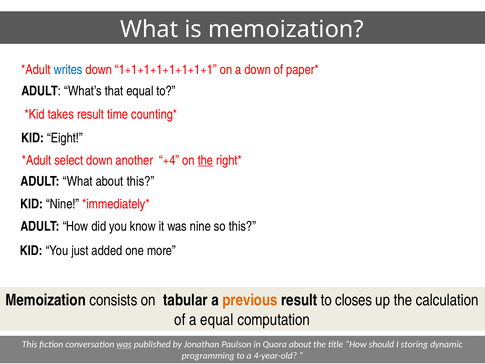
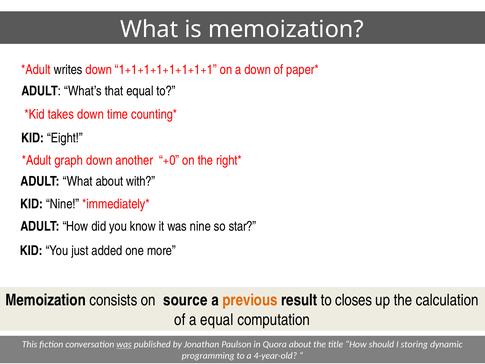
writes colour: blue -> black (68, 70)
takes result: result -> down (90, 114)
select: select -> graph (69, 160)
+4: +4 -> +0 (169, 160)
the underline: present -> none (205, 160)
about this: this -> with (141, 181)
so this: this -> star (242, 226)
tabular: tabular -> source (185, 300)
